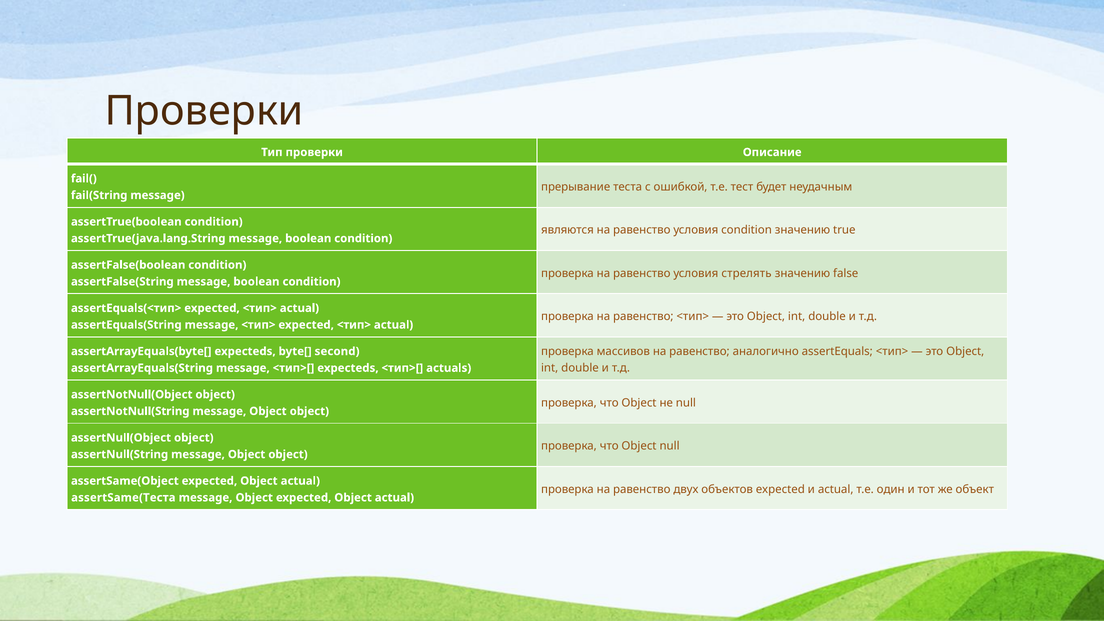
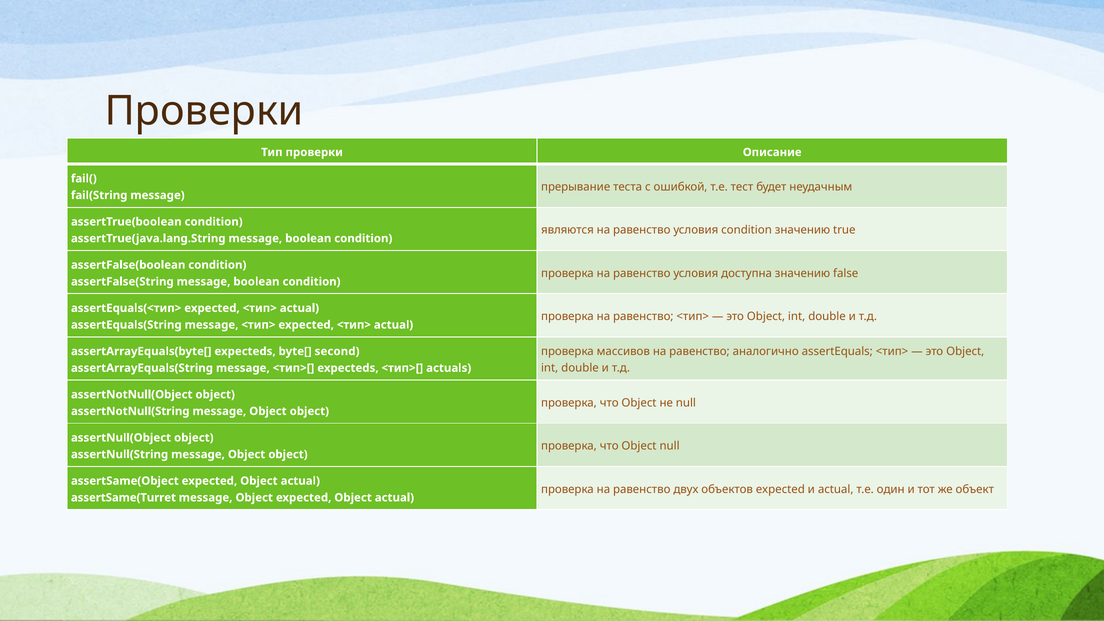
стрелять: стрелять -> доступна (747, 273)
assertSame(Теста: assertSame(Теста -> assertSame(Turret (123, 498)
